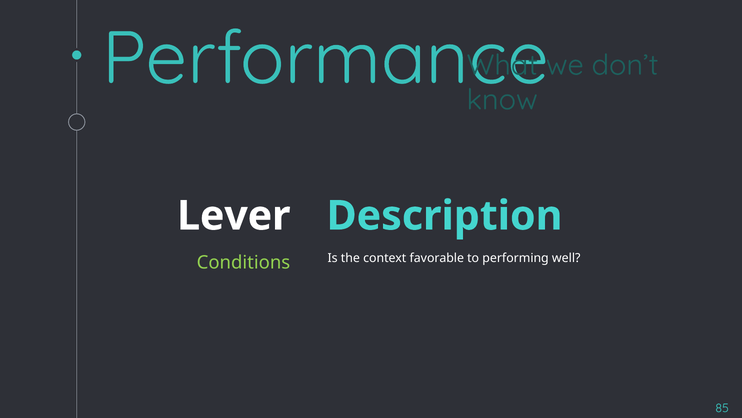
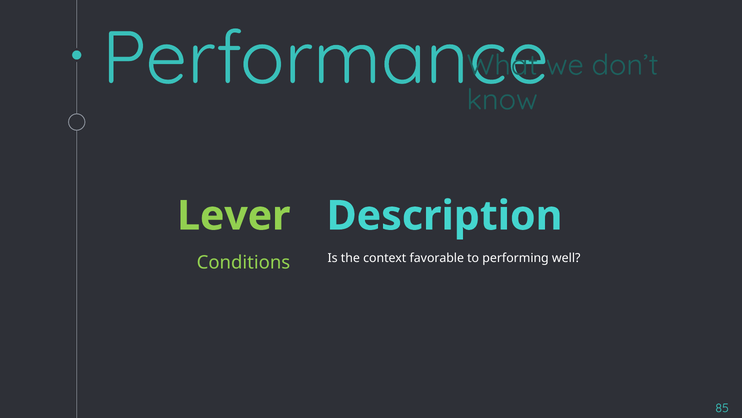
Lever colour: white -> light green (234, 216)
